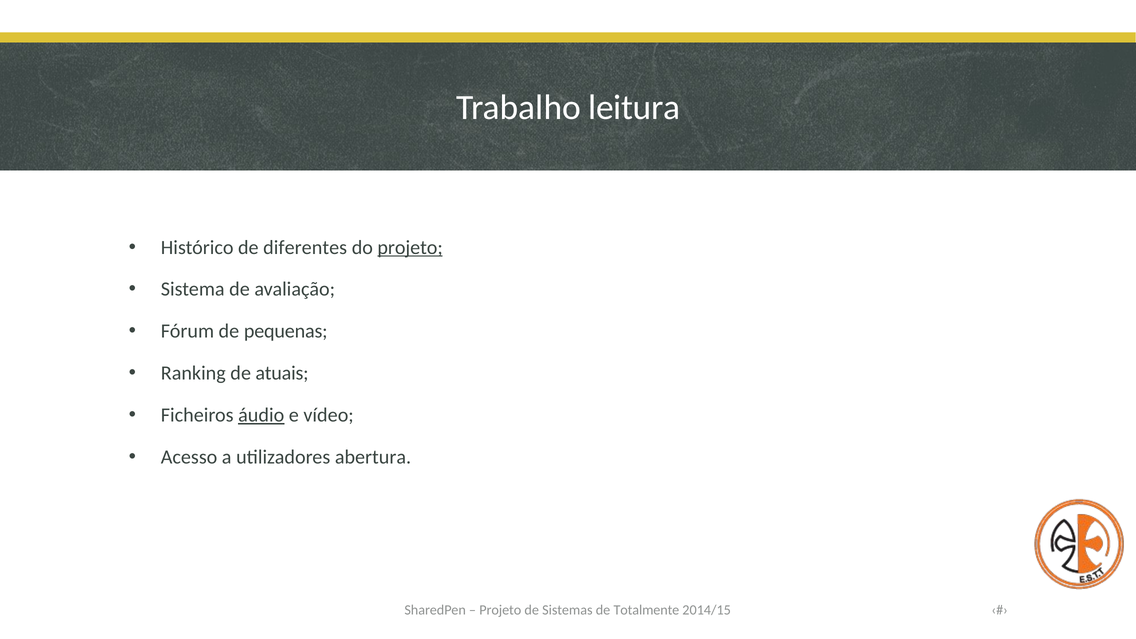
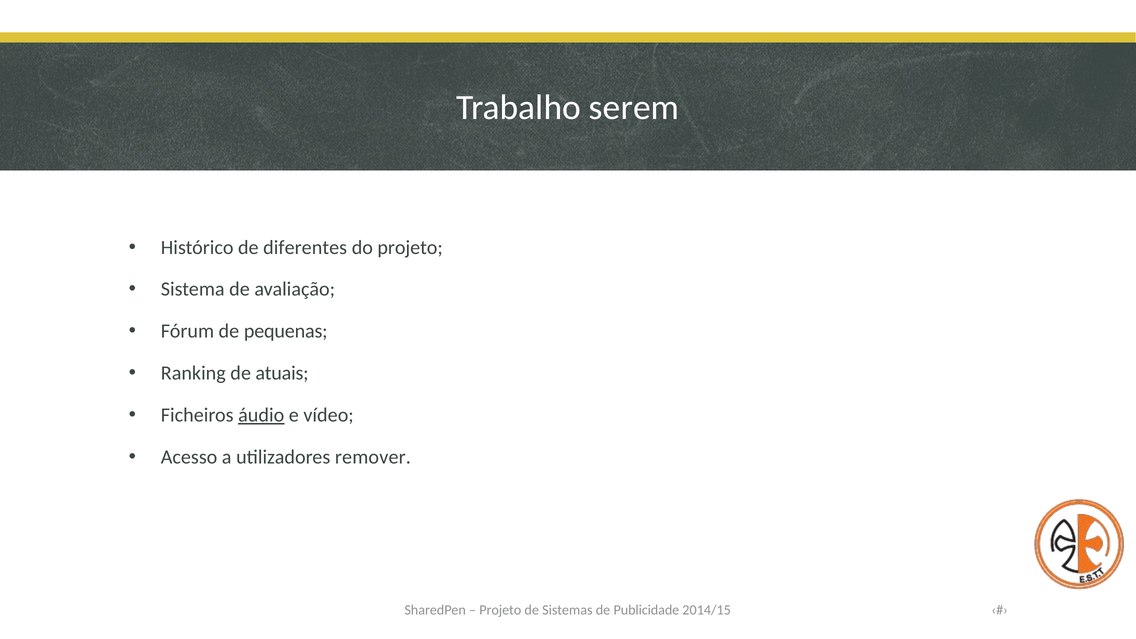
leitura: leitura -> serem (634, 107)
projeto underline: present -> none (410, 247)
abertura: abertura -> remover (373, 457)
Totalmente: Totalmente -> Publicidade (646, 610)
